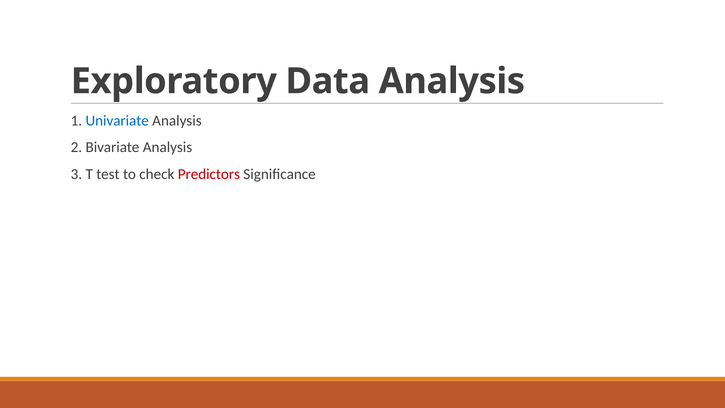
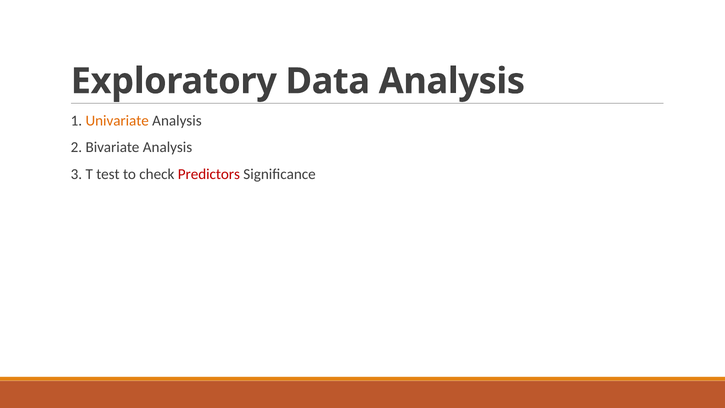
Univariate colour: blue -> orange (117, 121)
